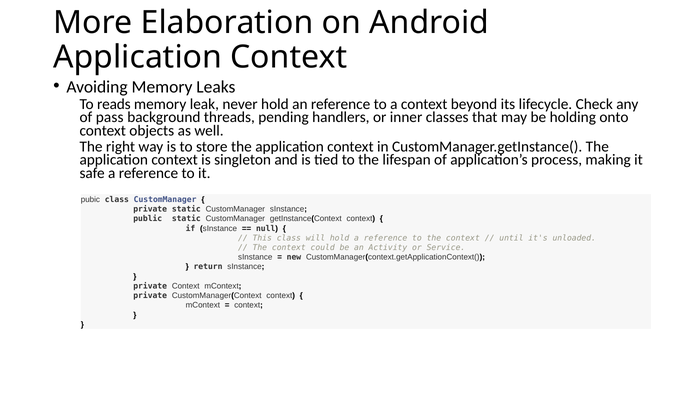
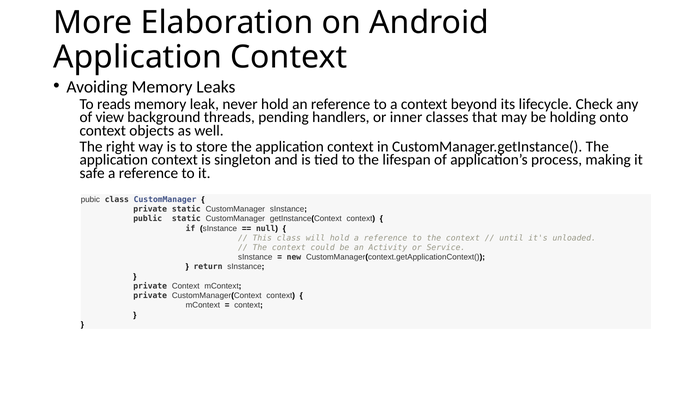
pass: pass -> view (110, 117)
